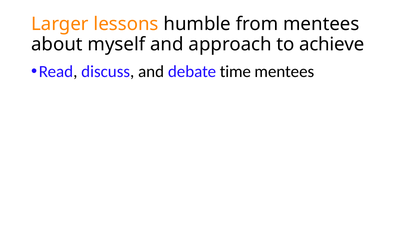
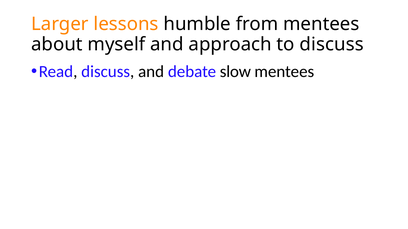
to achieve: achieve -> discuss (332, 44)
time: time -> slow (235, 72)
